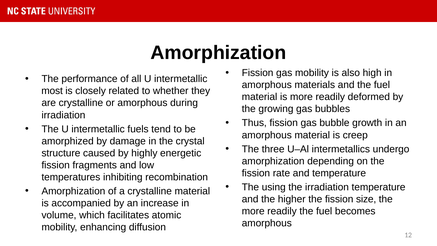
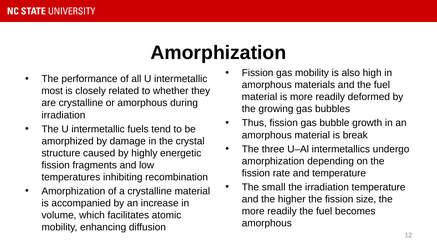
creep: creep -> break (355, 135)
using: using -> small (274, 187)
